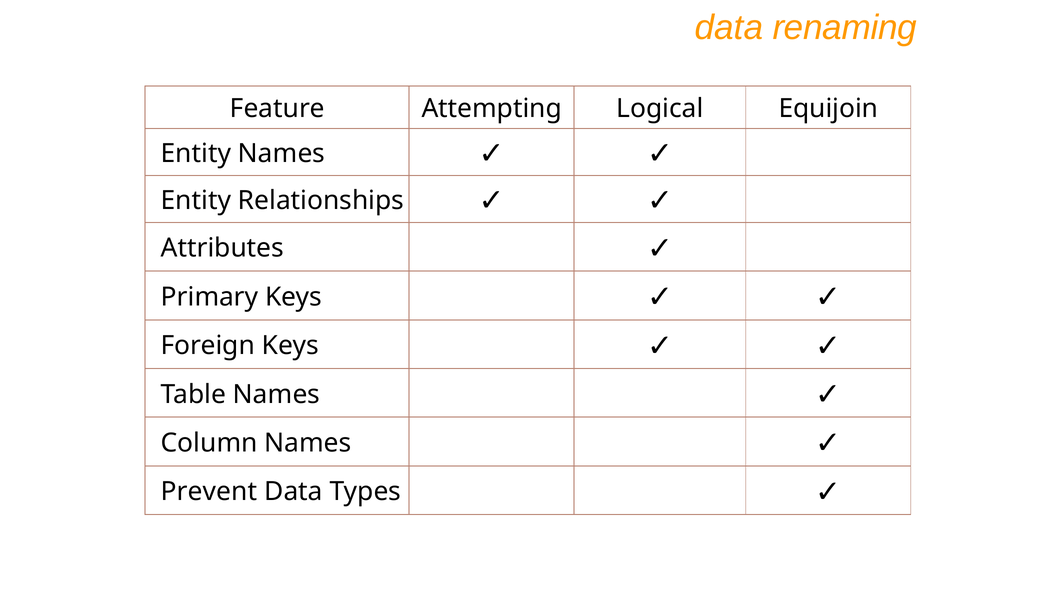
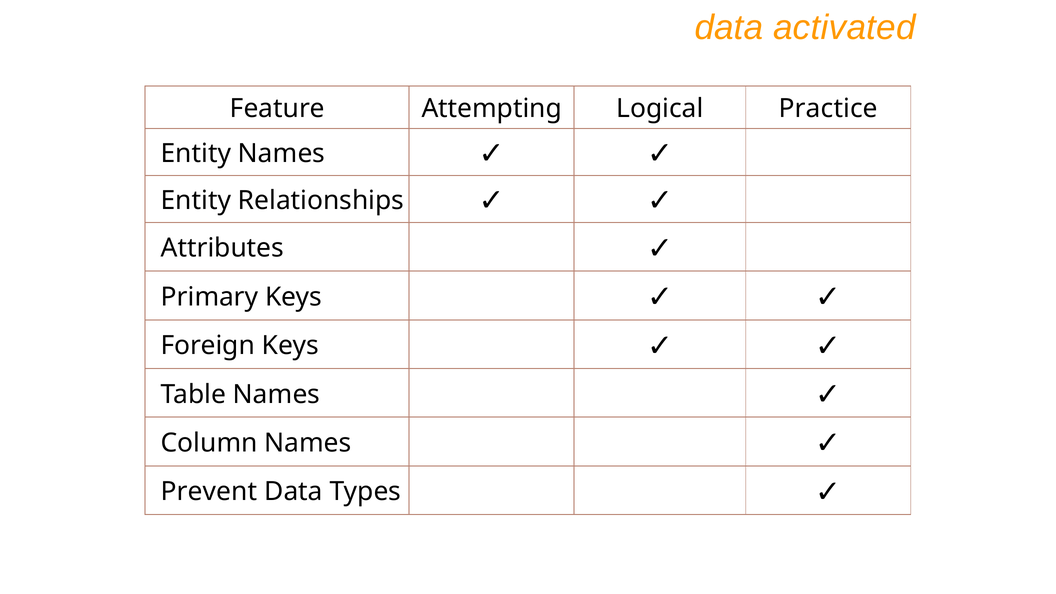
renaming: renaming -> activated (844, 27)
Equijoin: Equijoin -> Practice (828, 109)
